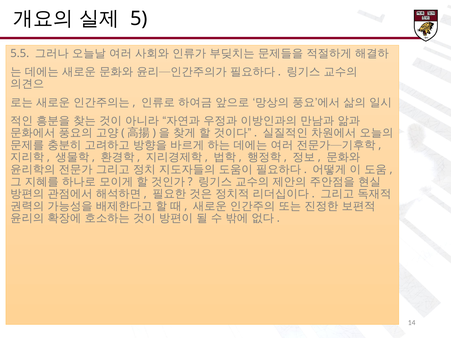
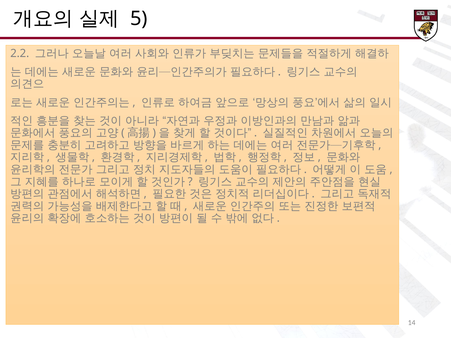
5.5: 5.5 -> 2.2 (20, 53)
